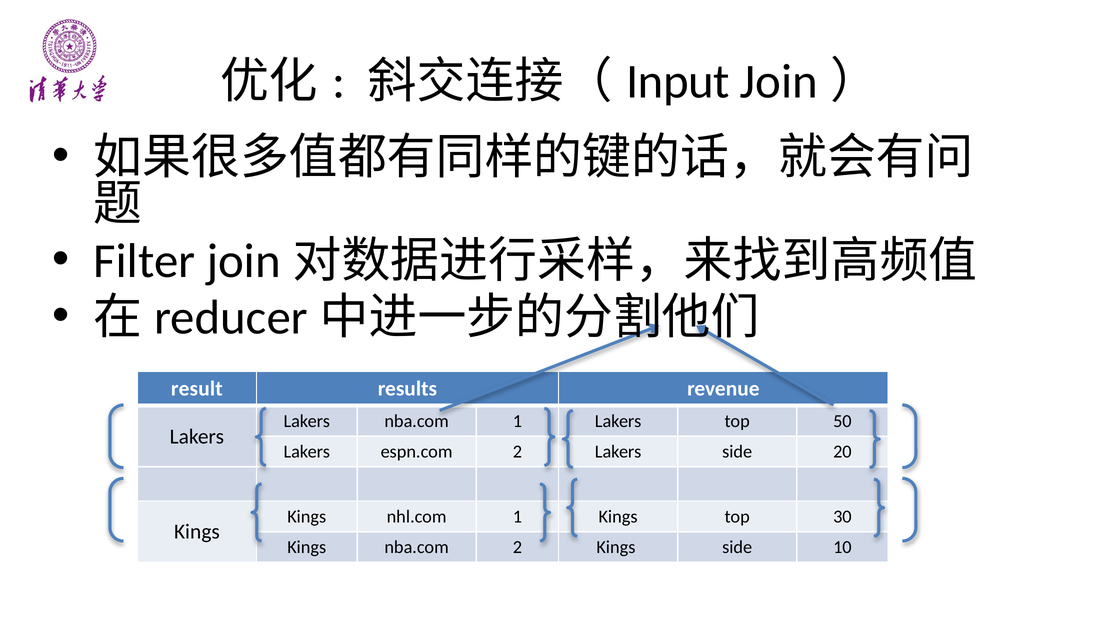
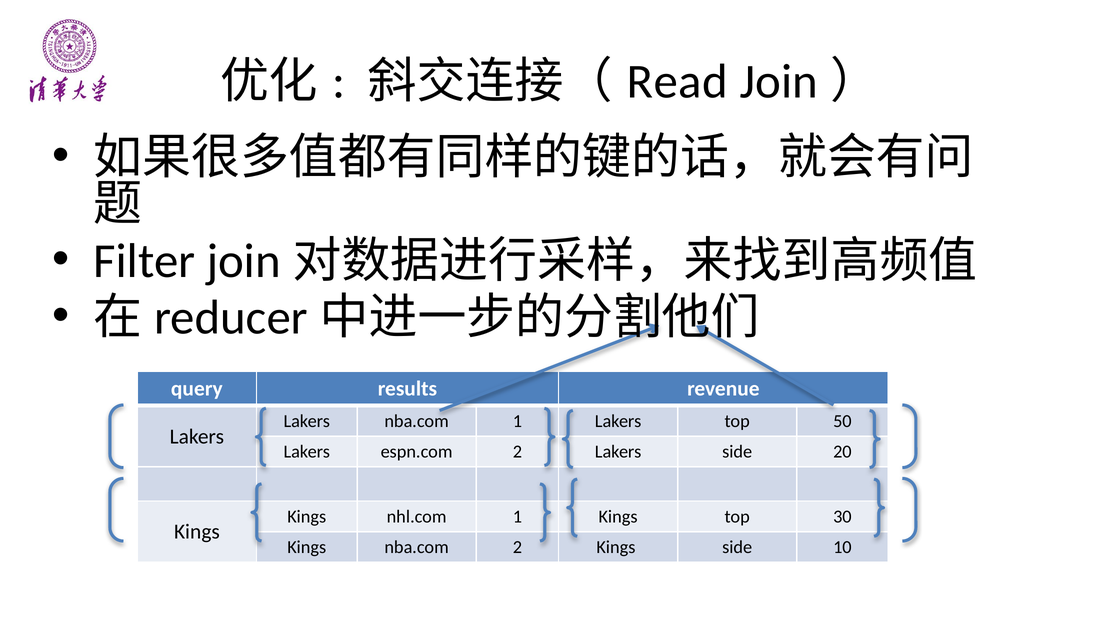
Input: Input -> Read (677, 81)
result: result -> query (197, 389)
